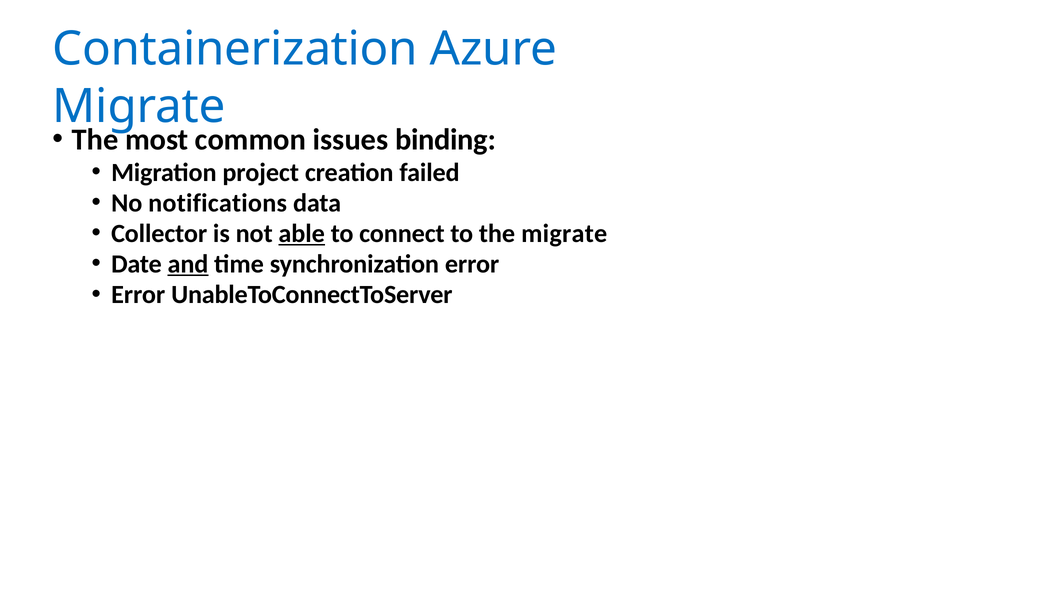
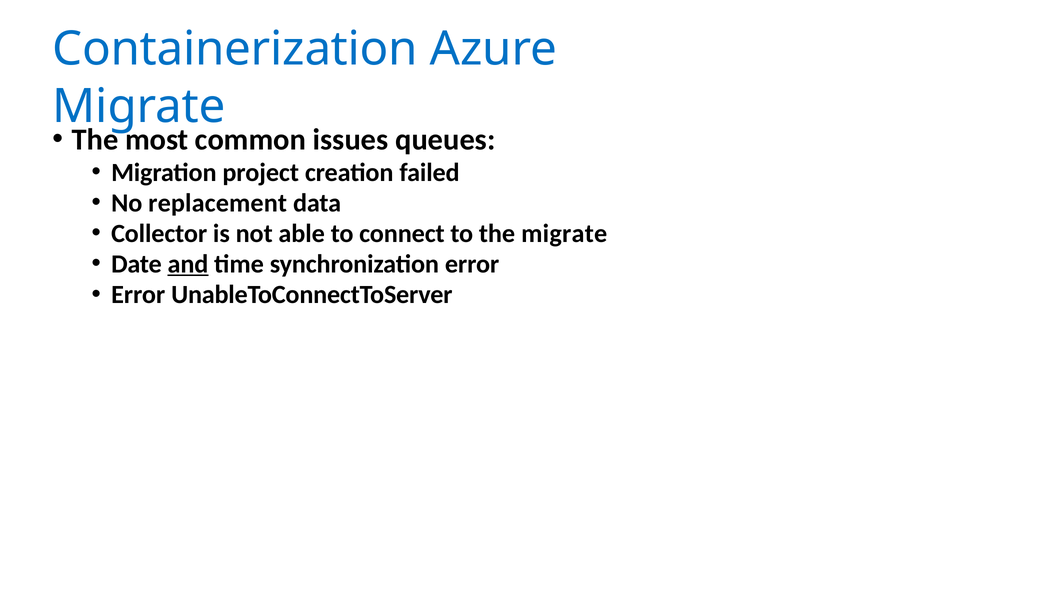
binding: binding -> queues (445, 140)
notifications: notifications -> replacement (218, 203)
able underline: present -> none (302, 234)
